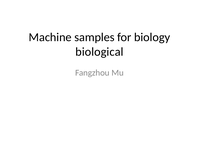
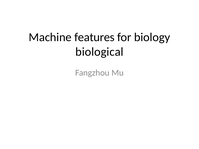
samples: samples -> features (94, 37)
